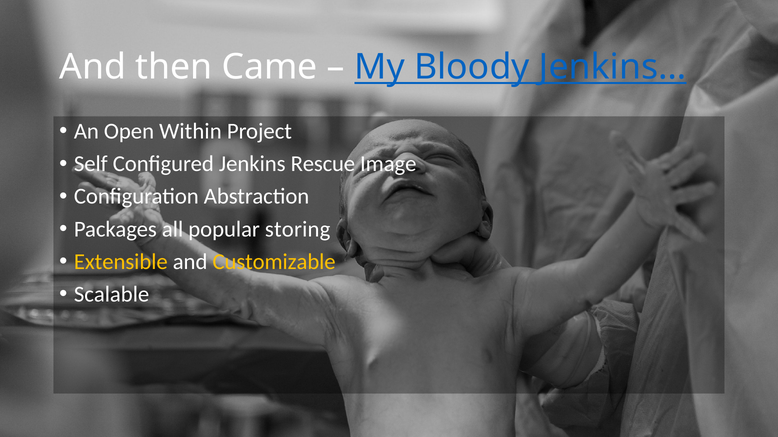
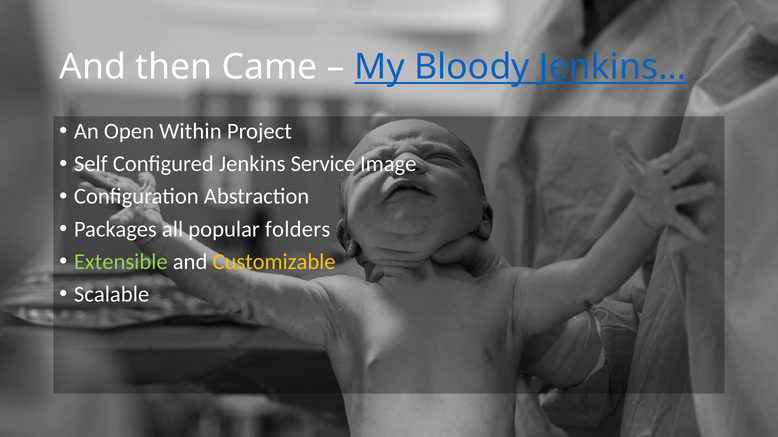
Rescue: Rescue -> Service (323, 164)
storing: storing -> folders (298, 229)
Extensible colour: yellow -> light green (121, 262)
